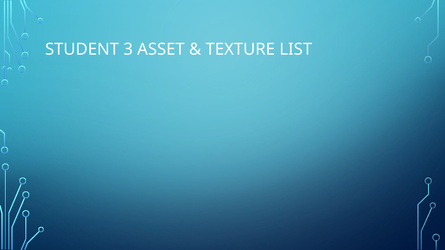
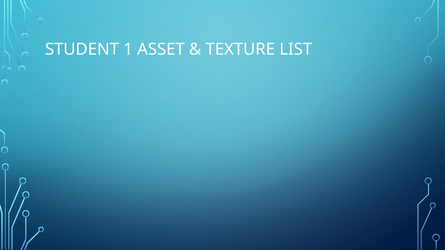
3: 3 -> 1 (128, 49)
